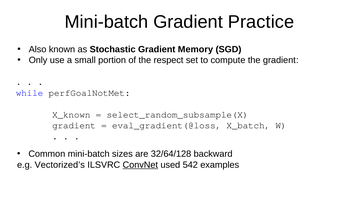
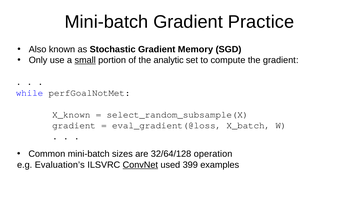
small underline: none -> present (85, 60)
respect: respect -> analytic (169, 60)
backward: backward -> operation (213, 154)
Vectorized’s: Vectorized’s -> Evaluation’s (60, 165)
542: 542 -> 399 (190, 165)
